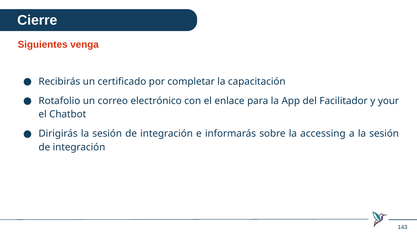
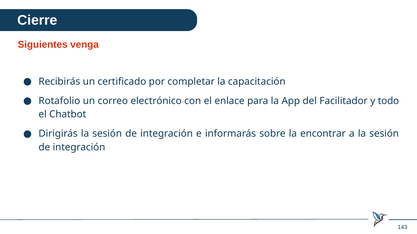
your: your -> todo (388, 101)
accessing: accessing -> encontrar (323, 134)
